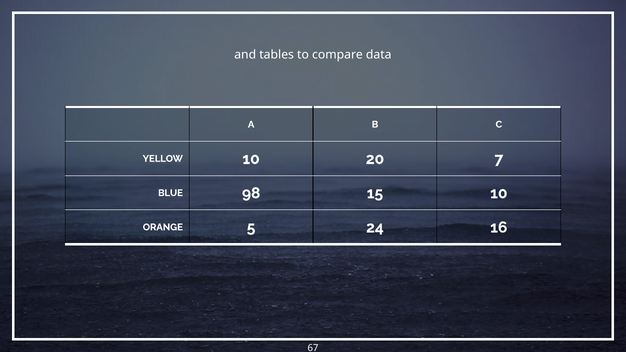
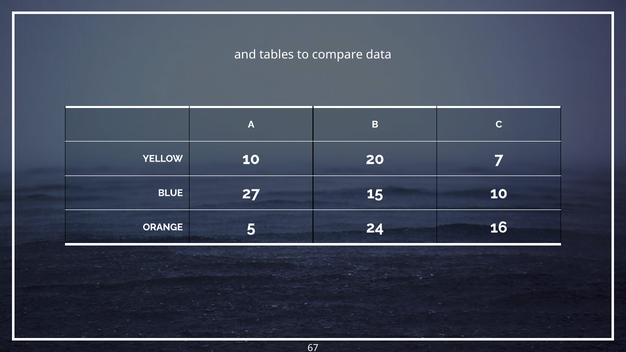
98: 98 -> 27 (251, 193)
